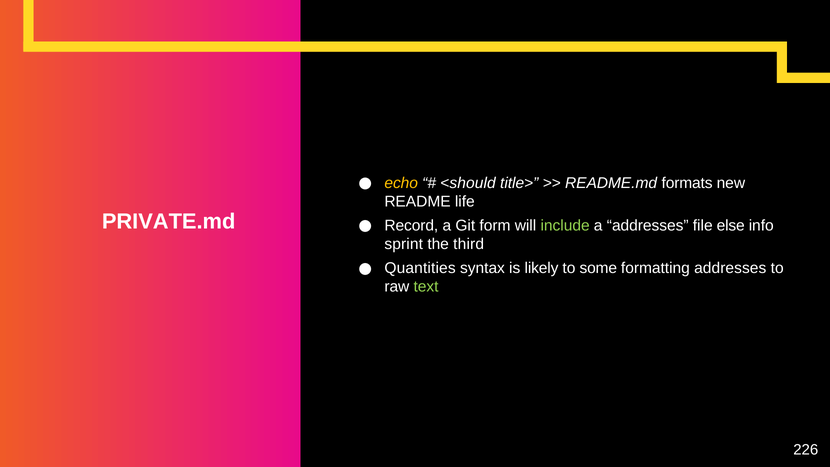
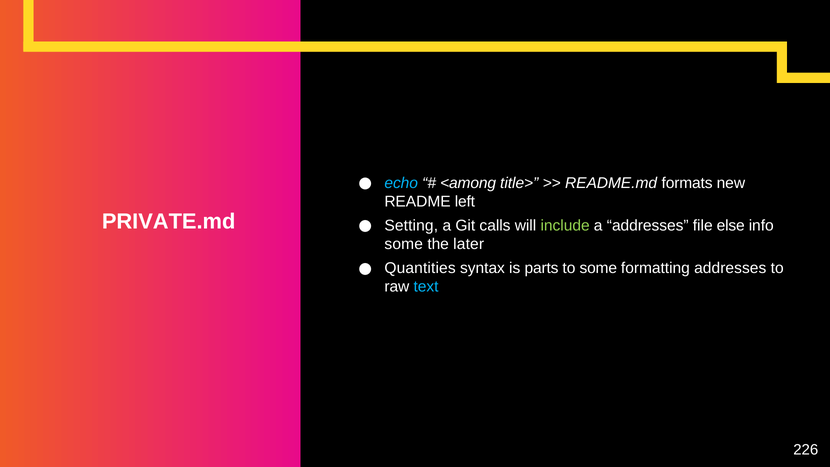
echo colour: yellow -> light blue (401, 183)
<should: <should -> <among (468, 183)
life: life -> left (465, 202)
Record: Record -> Setting (411, 226)
form: form -> calls (495, 226)
sprint: sprint -> some (404, 244)
third: third -> later (469, 244)
likely: likely -> parts (542, 268)
text colour: light green -> light blue (426, 287)
